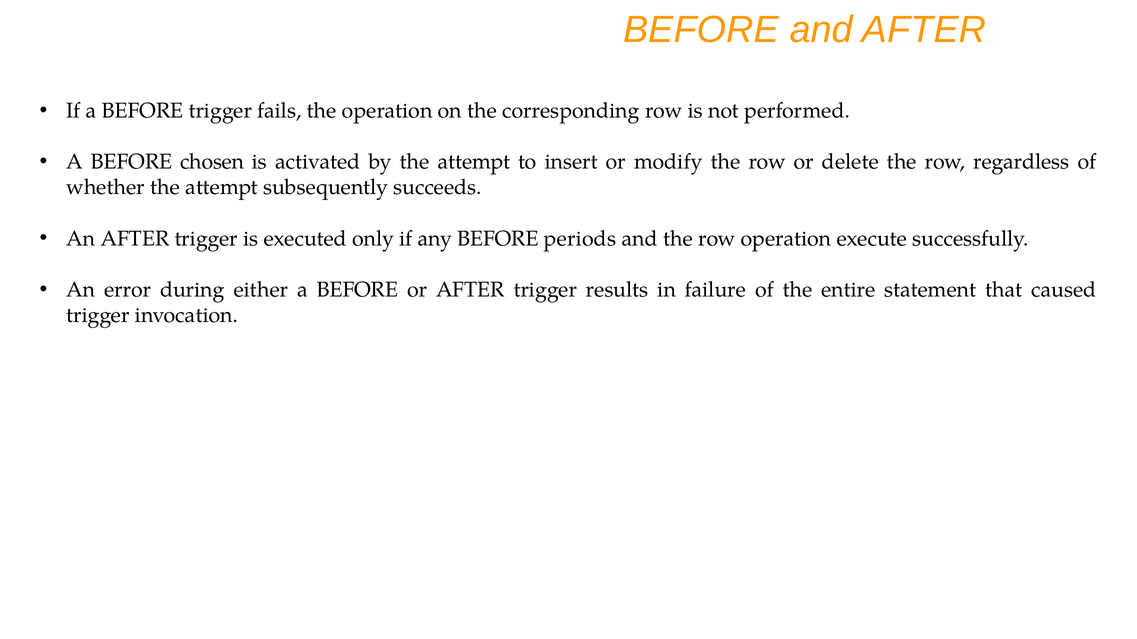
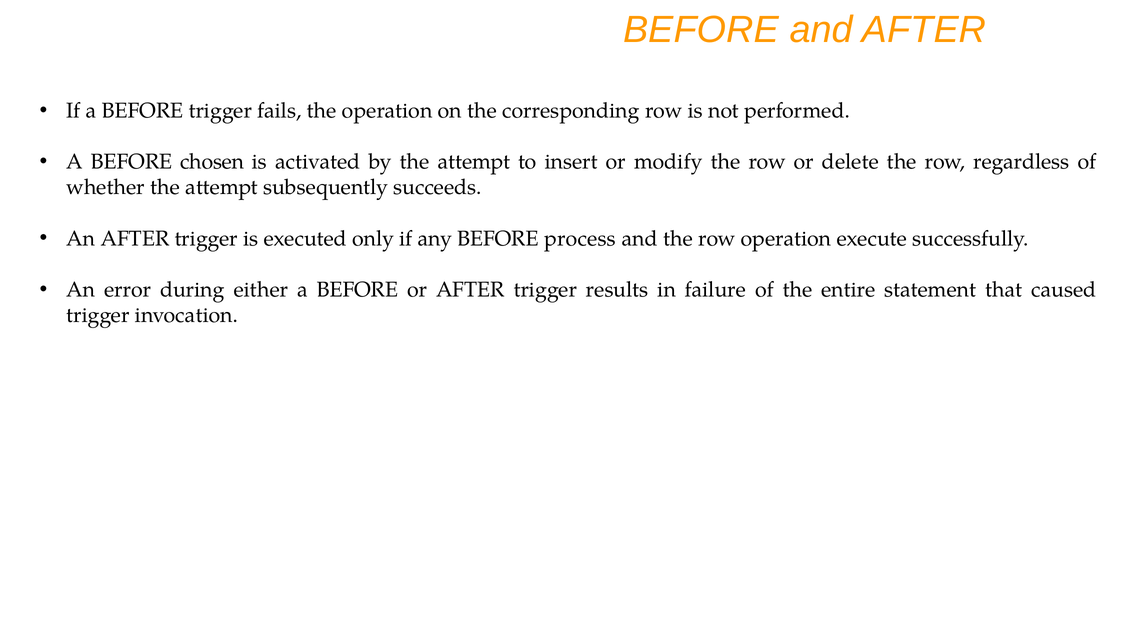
periods: periods -> process (580, 239)
